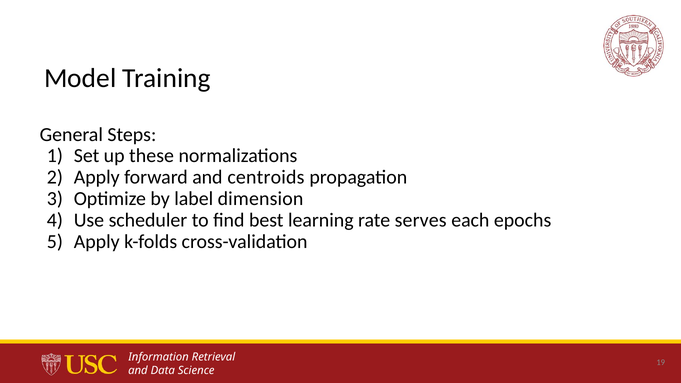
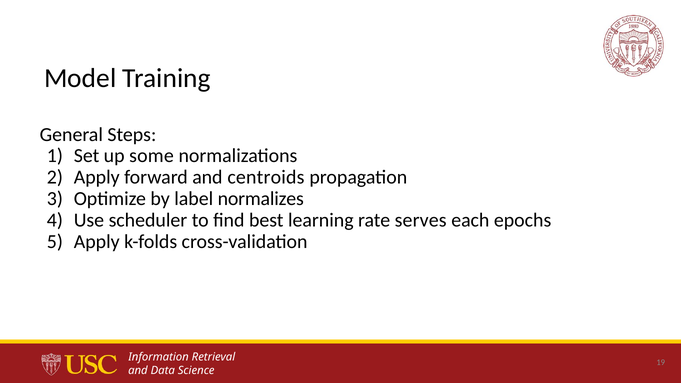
these: these -> some (151, 156)
dimension: dimension -> normalizes (261, 199)
